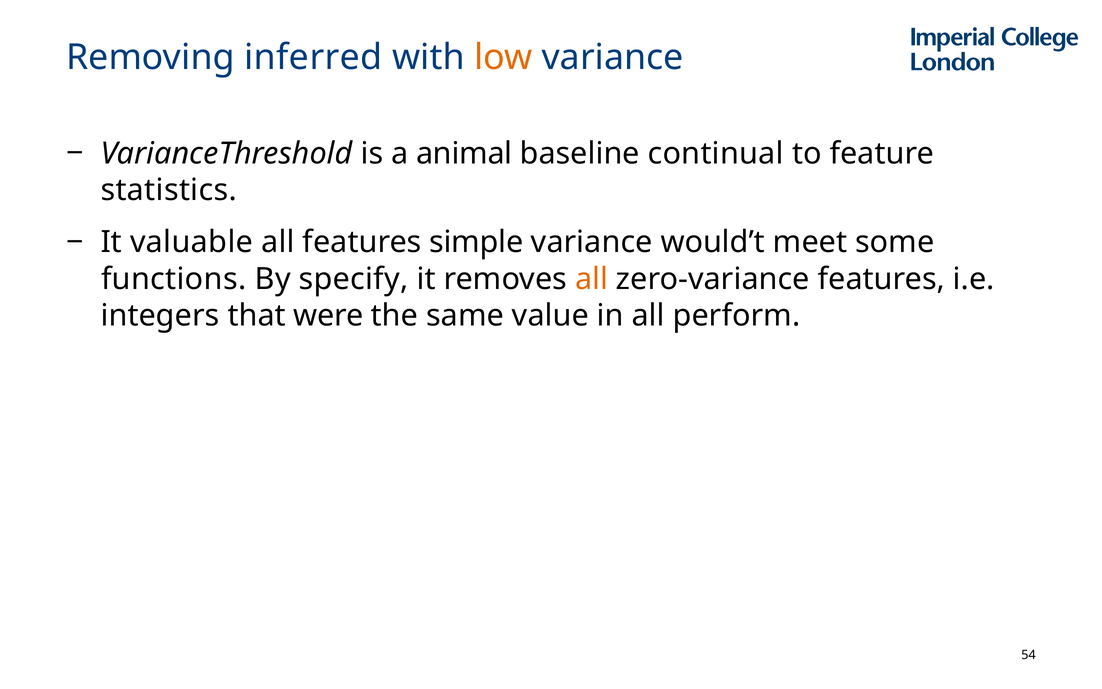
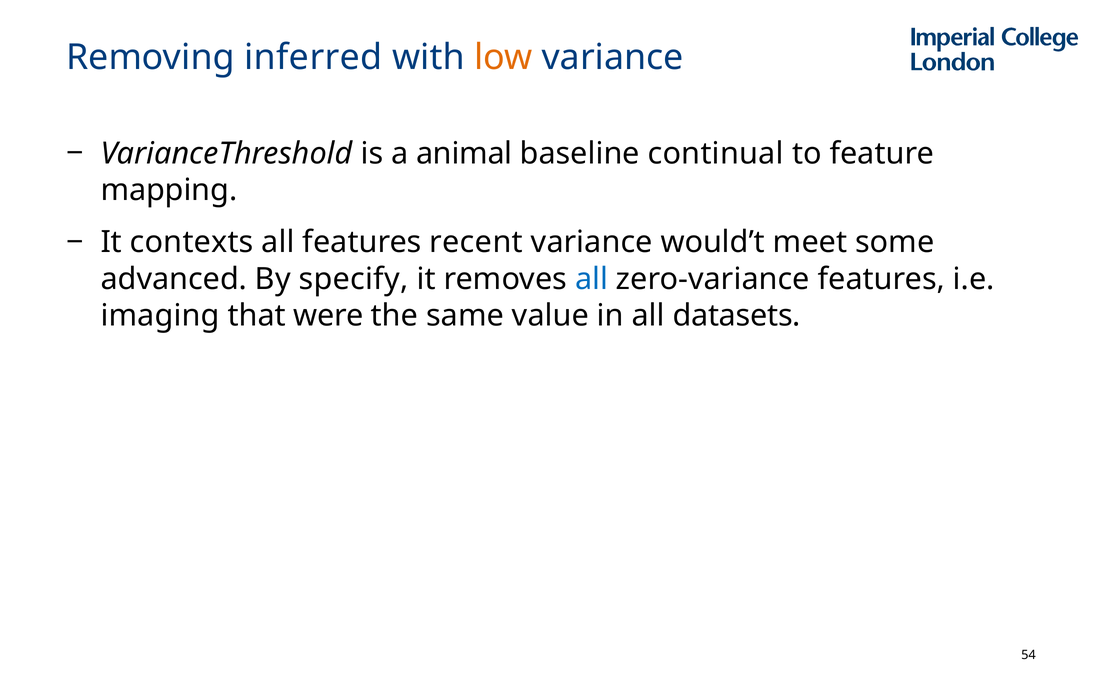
statistics: statistics -> mapping (169, 190)
valuable: valuable -> contexts (192, 242)
simple: simple -> recent (476, 242)
functions: functions -> advanced (174, 279)
all colour: orange -> blue (592, 279)
integers: integers -> imaging (160, 316)
perform: perform -> datasets (737, 316)
